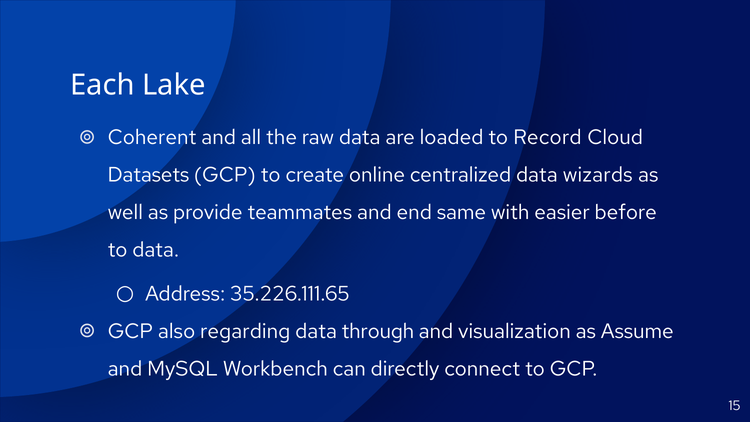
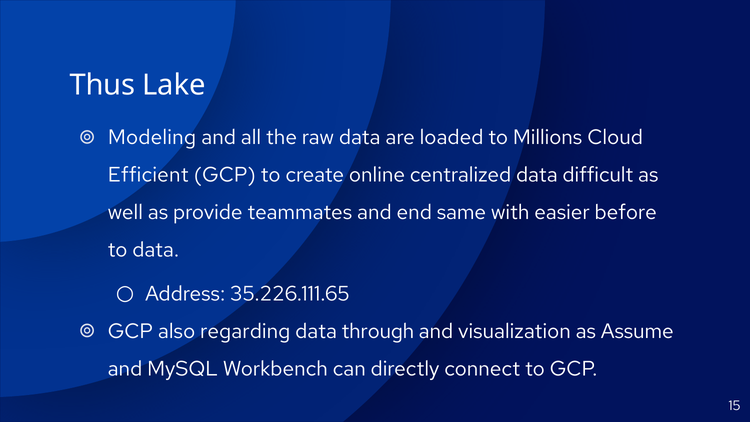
Each: Each -> Thus (102, 85)
Coherent: Coherent -> Modeling (152, 138)
Record: Record -> Millions (548, 138)
Datasets: Datasets -> Efficient (148, 175)
wizards: wizards -> difficult (598, 175)
